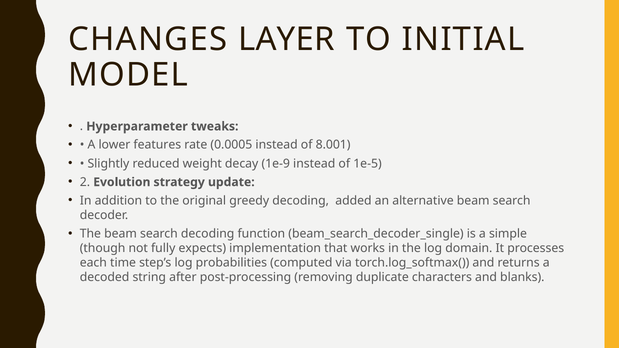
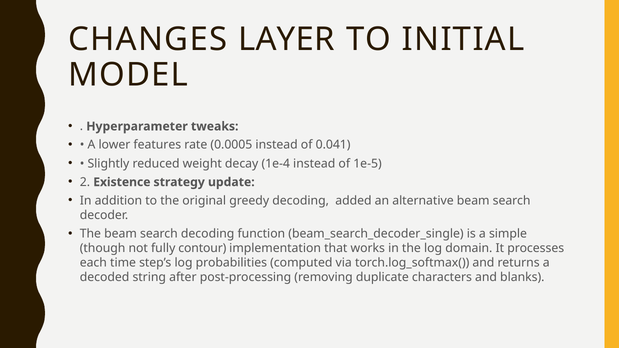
8.001: 8.001 -> 0.041 (333, 145)
1e-9: 1e-9 -> 1e-4 (276, 164)
Evolution: Evolution -> Existence (122, 182)
expects: expects -> contour (202, 248)
